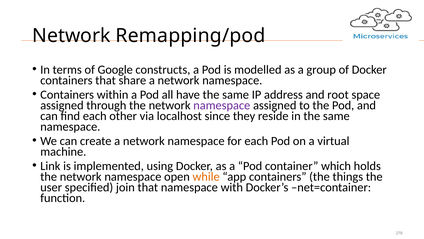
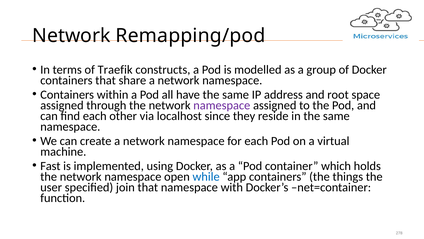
Google: Google -> Traefik (115, 70)
Link: Link -> Fast (50, 166)
while colour: orange -> blue (206, 176)
